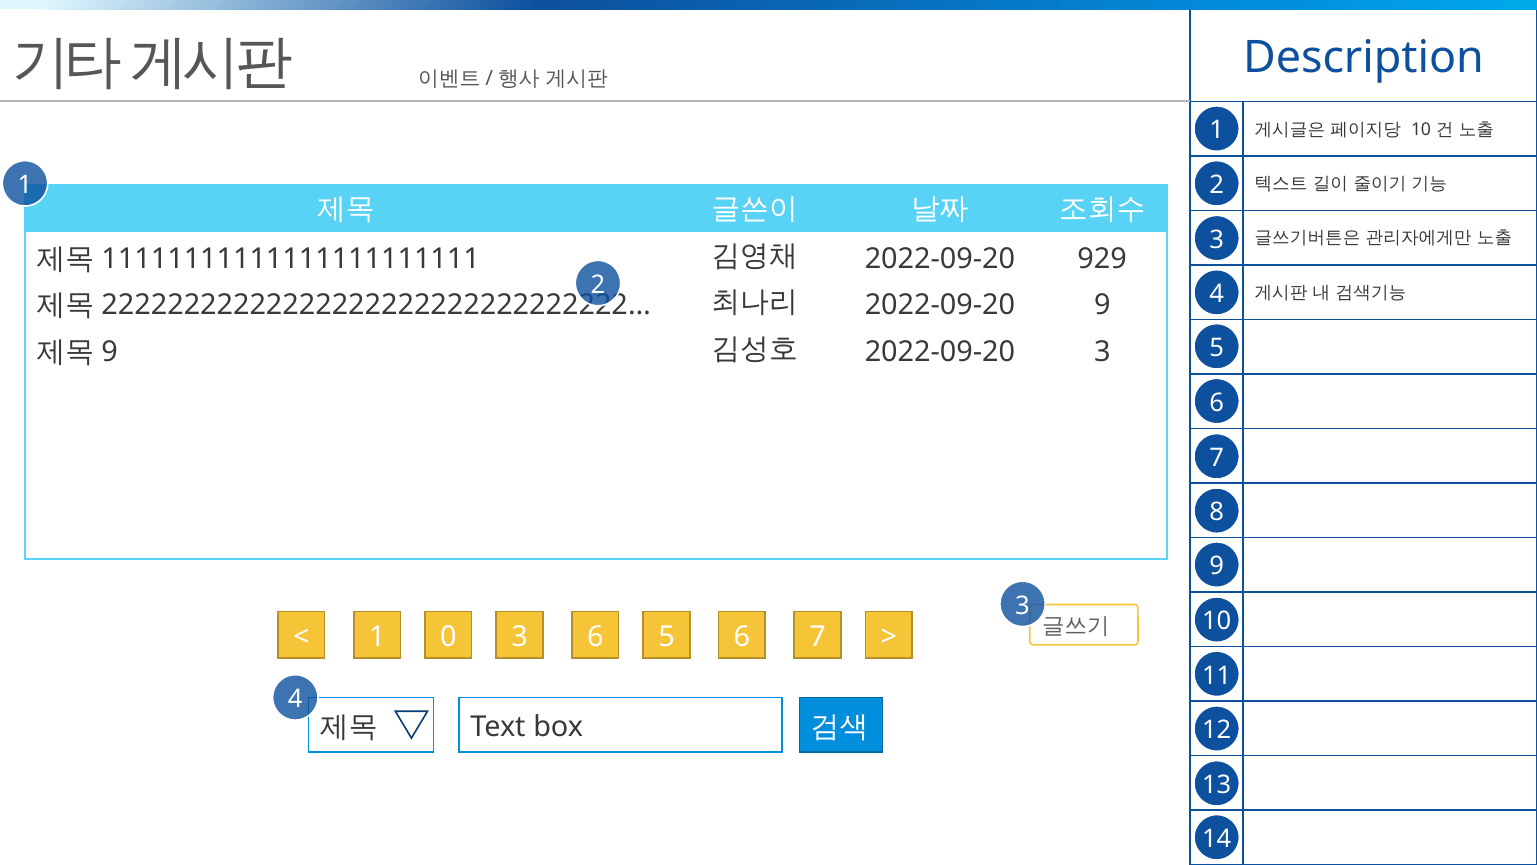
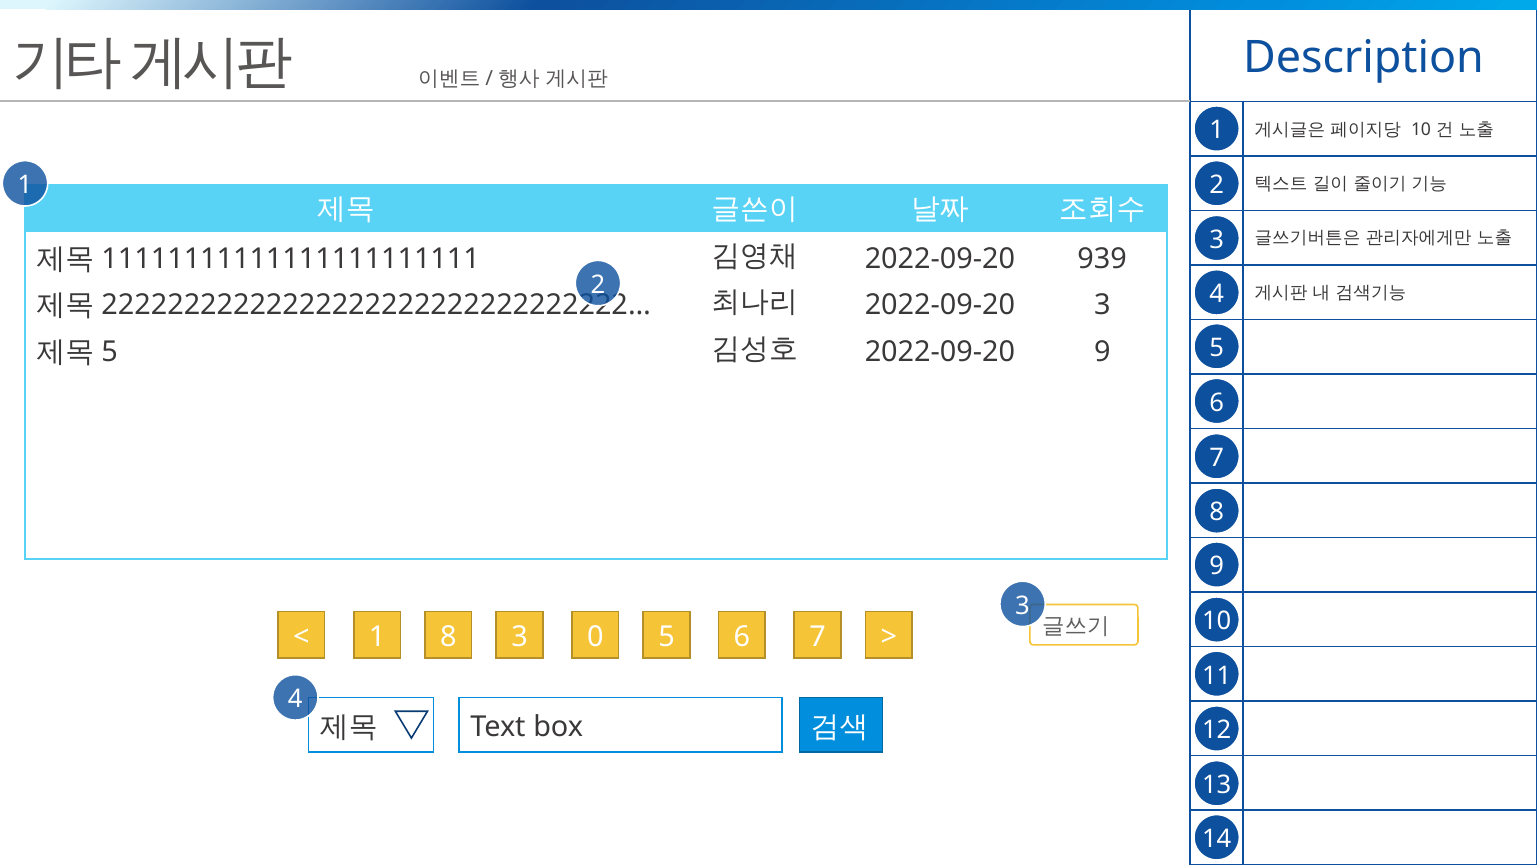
929: 929 -> 939 (1102, 259)
2022-09-20 9: 9 -> 3 (1102, 305)
9: 9 -> 5 (110, 352)
2022-09-20 3: 3 -> 9 (1102, 352)
1 0: 0 -> 8 (448, 636)
3 6: 6 -> 0 (595, 636)
